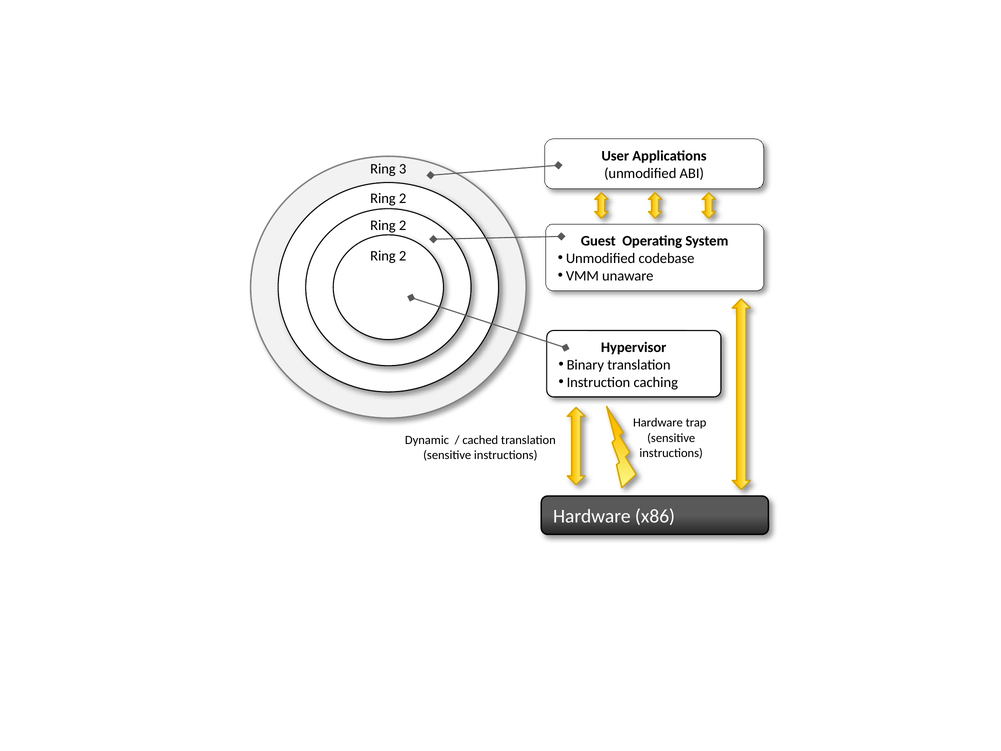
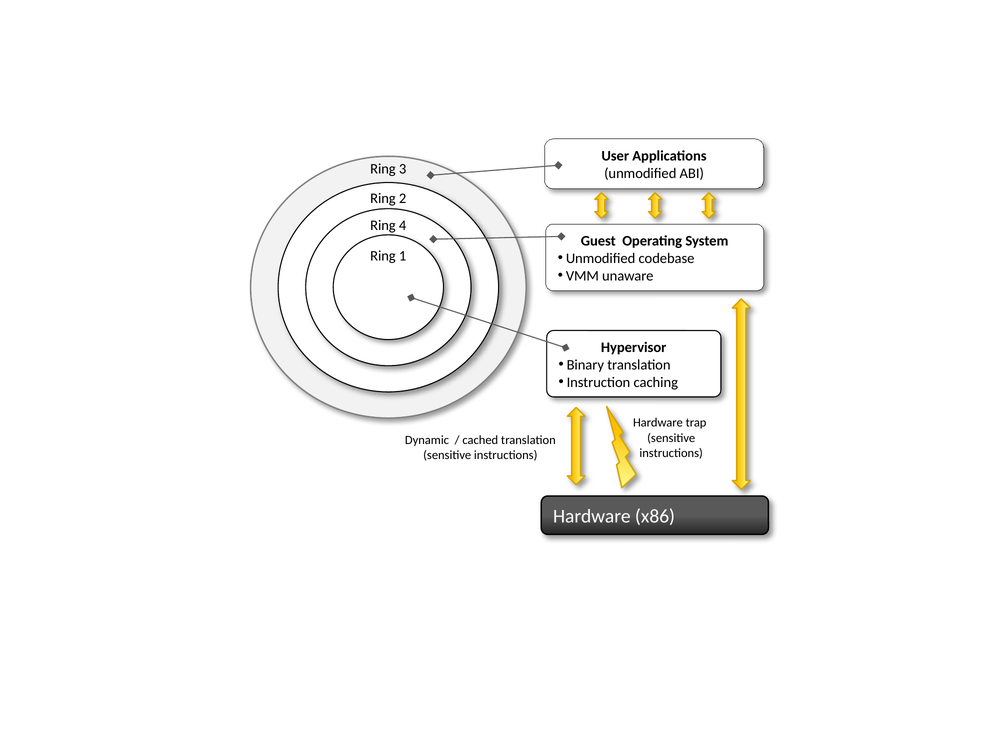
2: 2 -> 4 (403, 225)
2: 2 -> 1 (403, 256)
